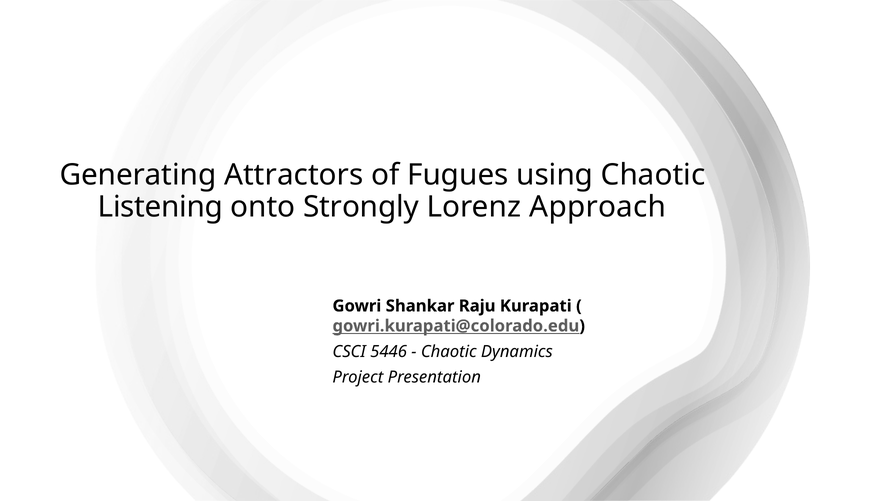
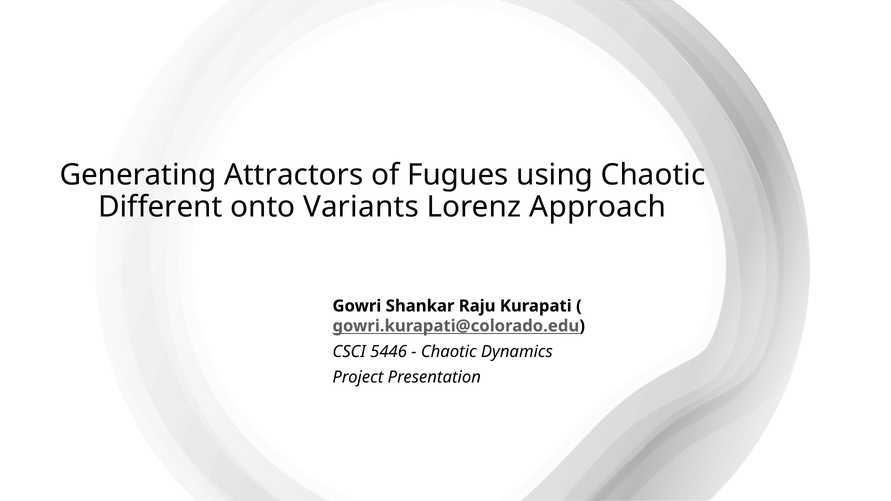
Listening: Listening -> Different (160, 207)
Strongly: Strongly -> Variants (361, 207)
